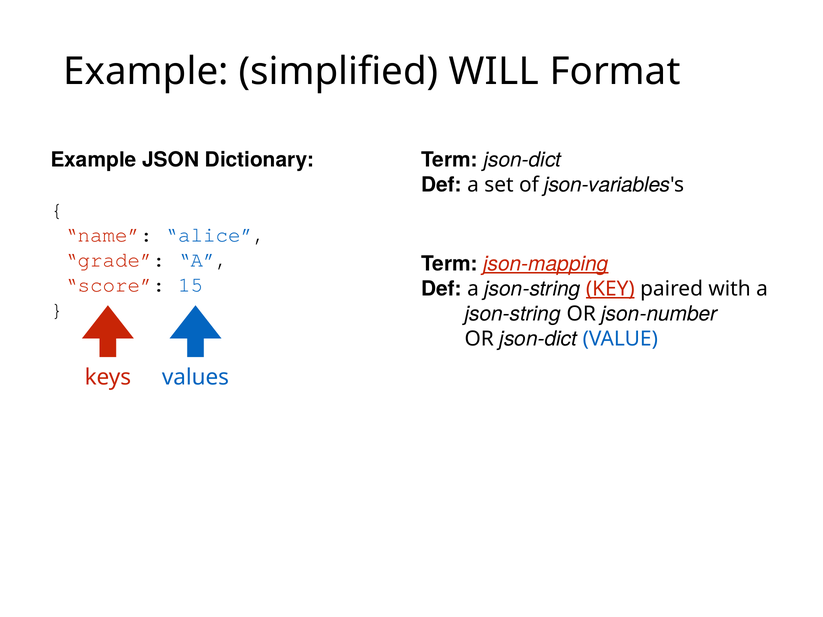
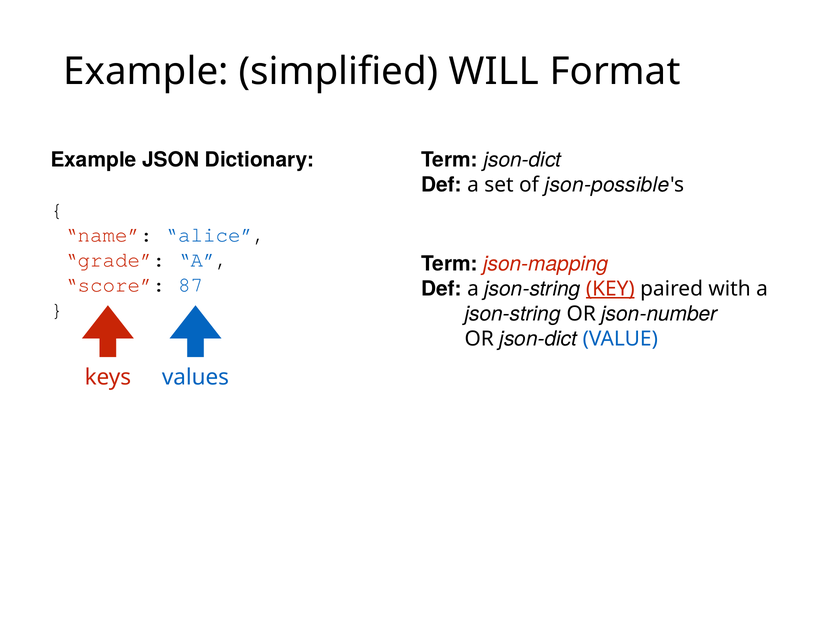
json-variables: json-variables -> json-possible (607, 185)
json-mapping underline: present -> none (546, 264)
15: 15 -> 87 (191, 285)
